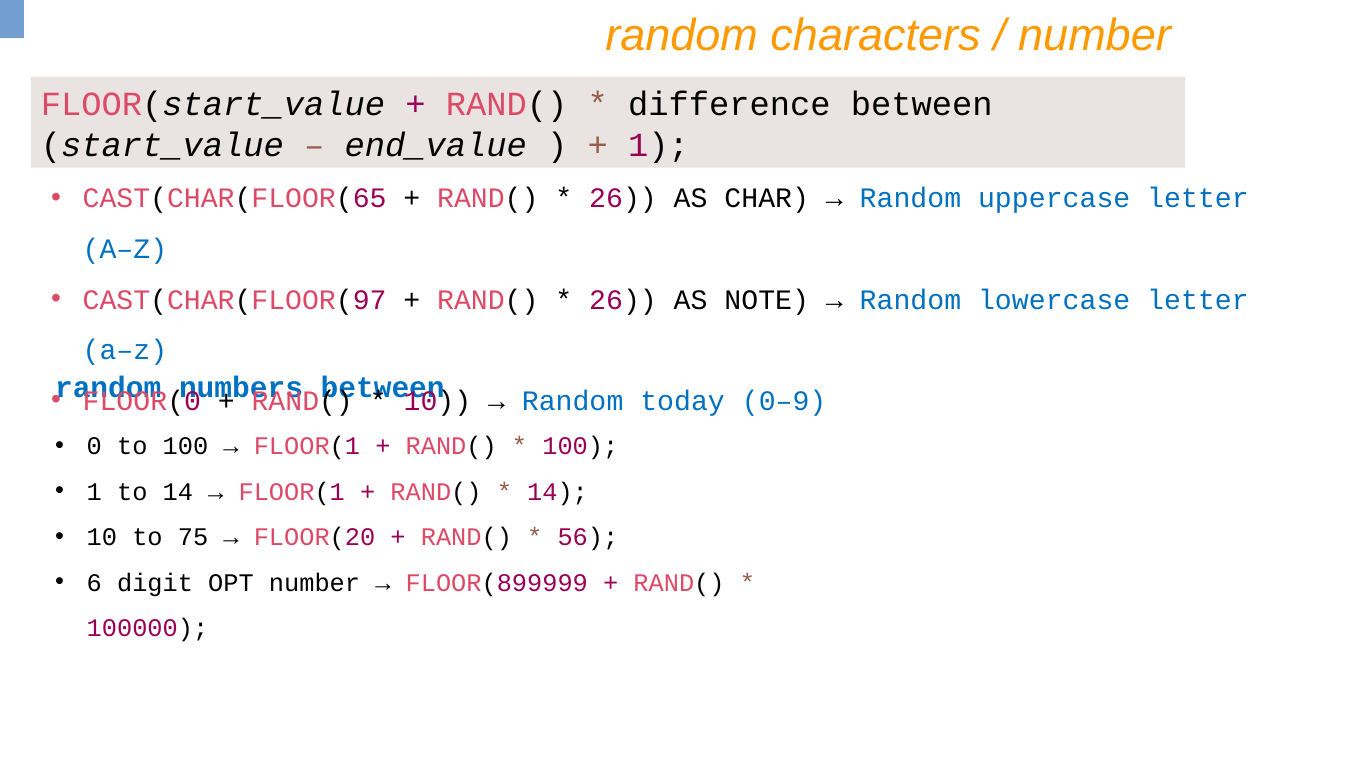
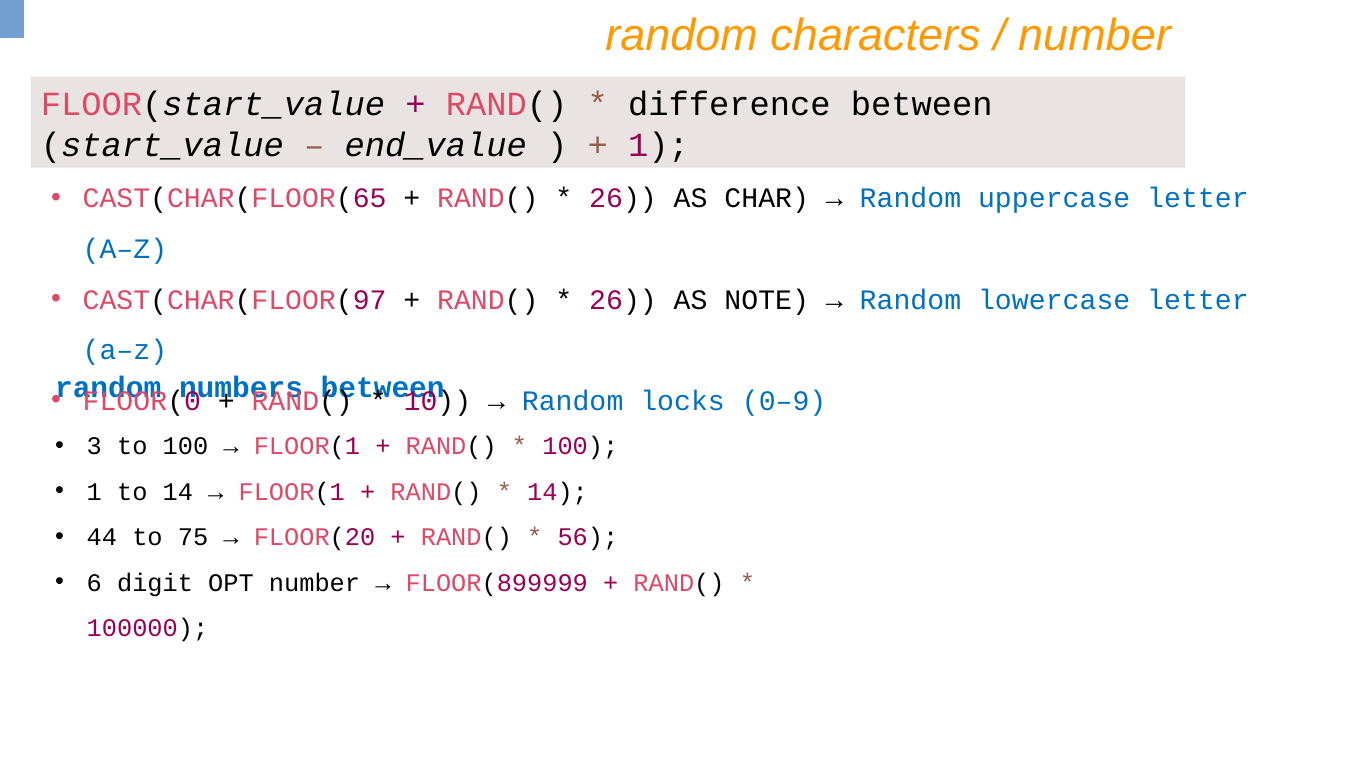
today: today -> locks (683, 401)
0: 0 -> 3 (94, 446)
10: 10 -> 44 (102, 537)
